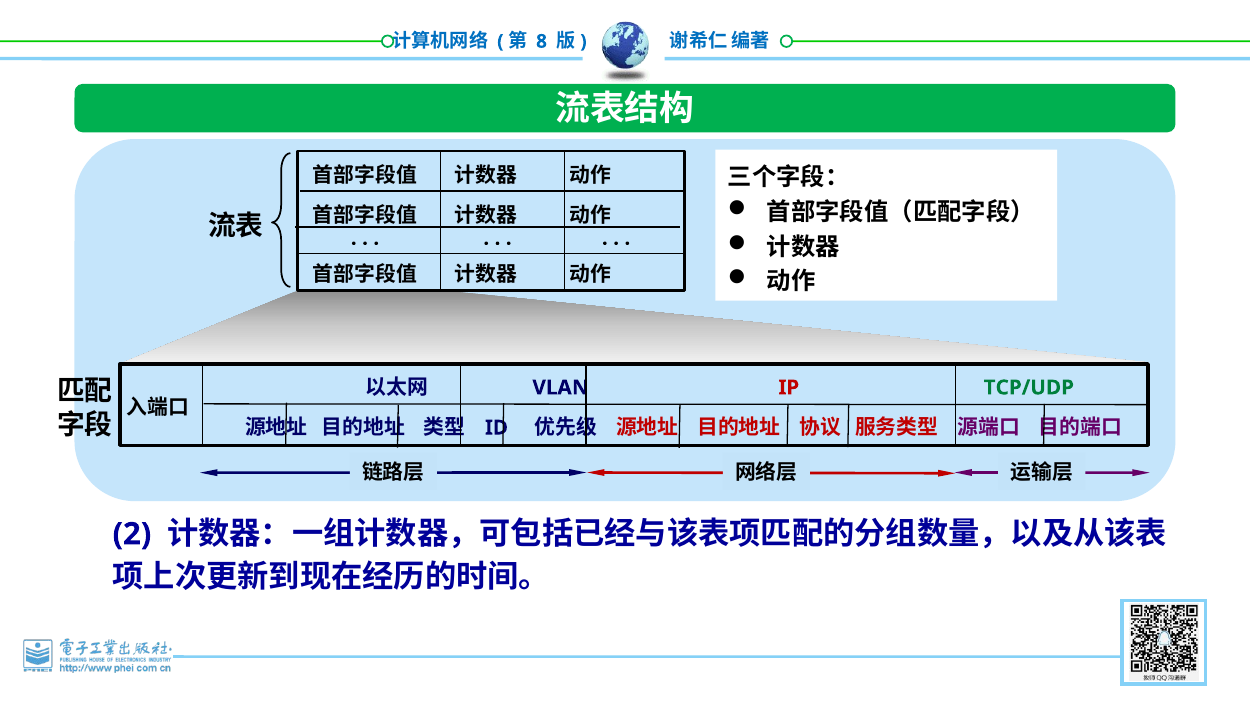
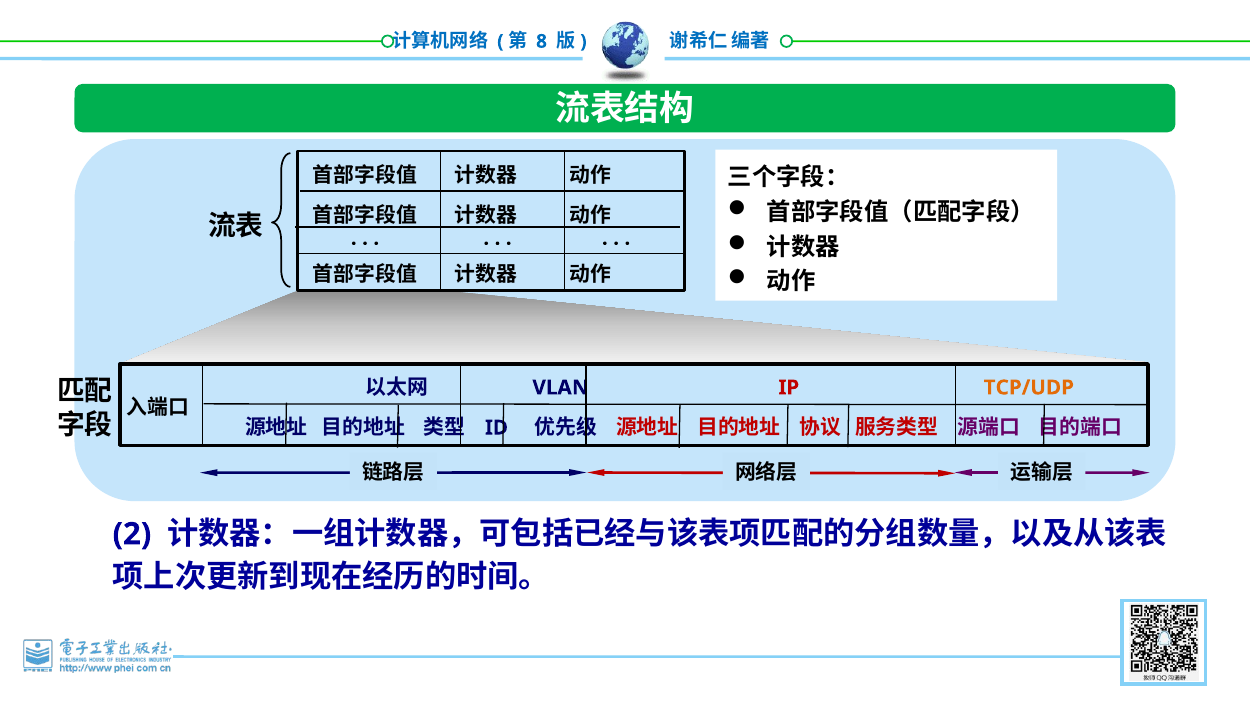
TCP/UDP colour: green -> orange (1029, 388)
